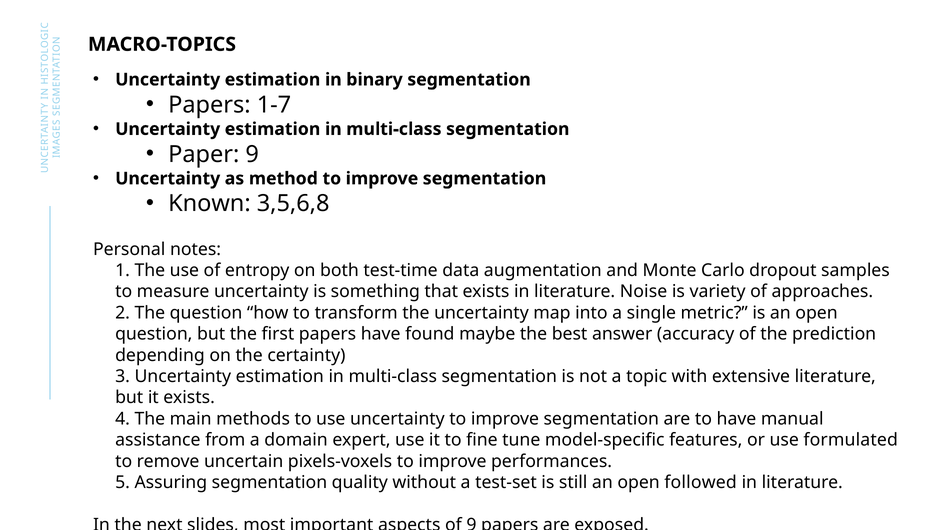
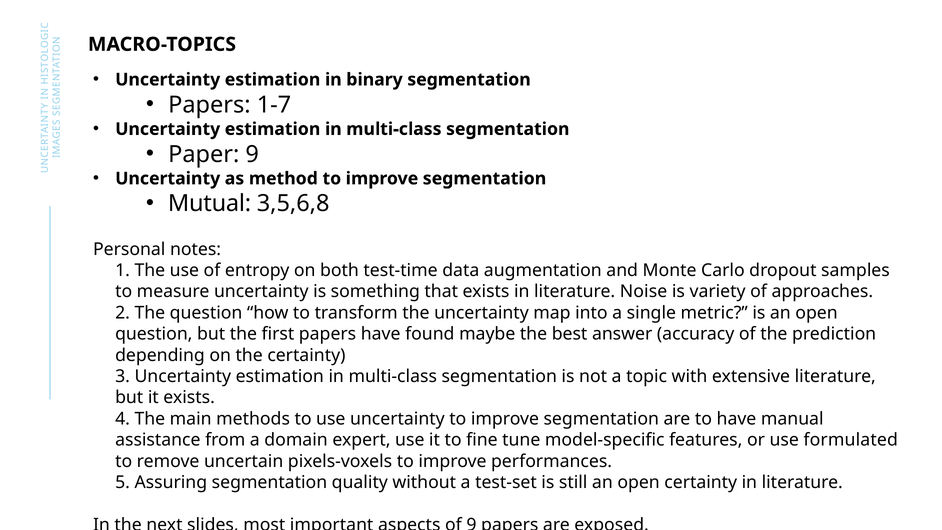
Known: Known -> Mutual (210, 204)
open followed: followed -> certainty (701, 482)
